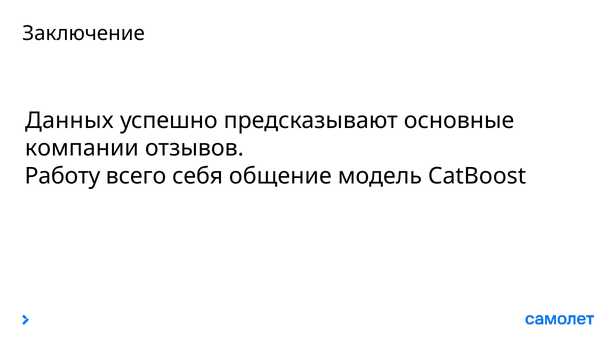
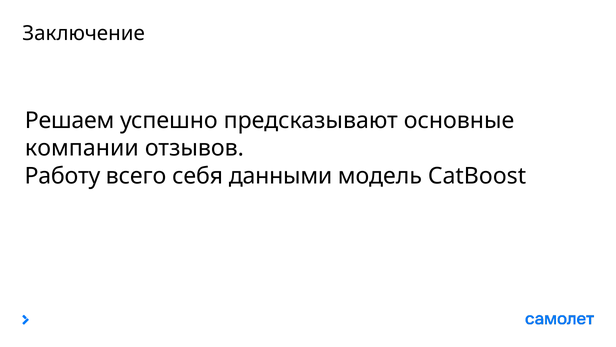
Данных: Данных -> Решаем (70, 120)
общение: общение -> данными (281, 176)
